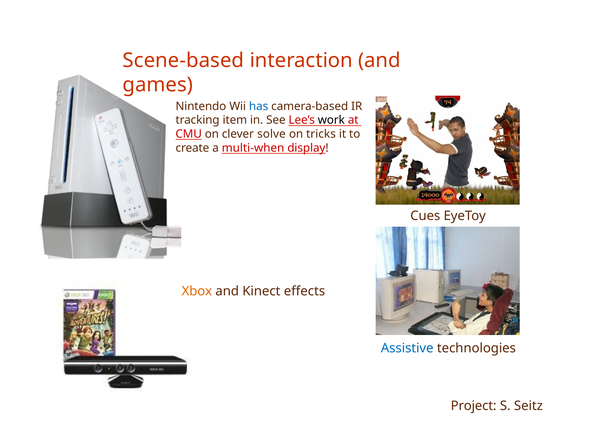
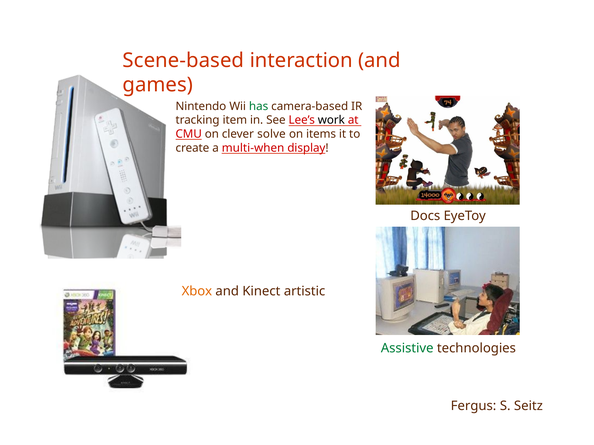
has colour: blue -> green (259, 106)
tricks: tricks -> items (321, 134)
Cues: Cues -> Docs (425, 216)
effects: effects -> artistic (305, 292)
Assistive colour: blue -> green (407, 349)
Project: Project -> Fergus (474, 406)
